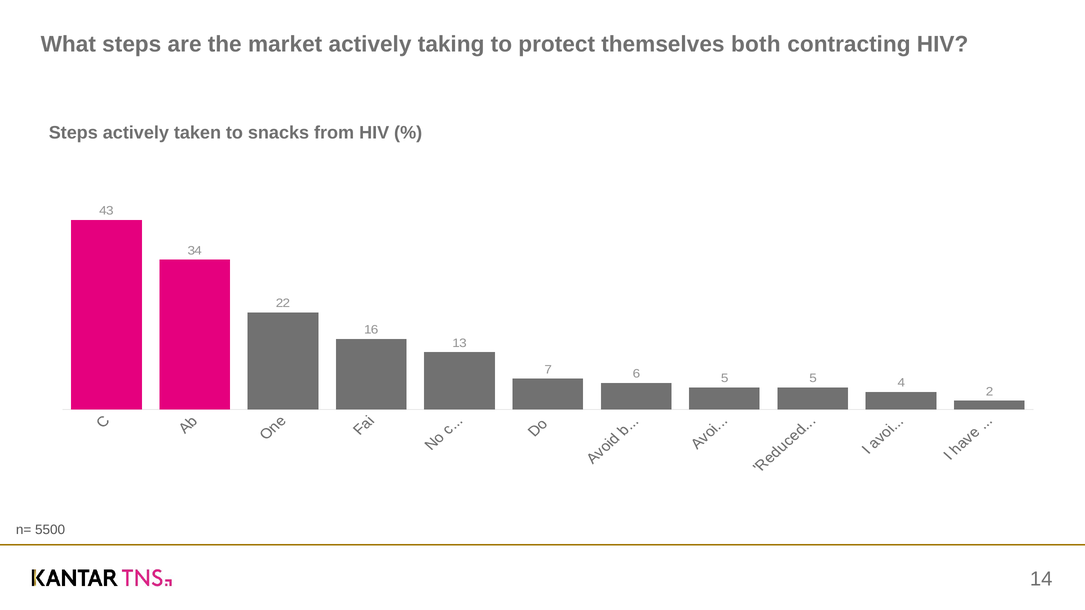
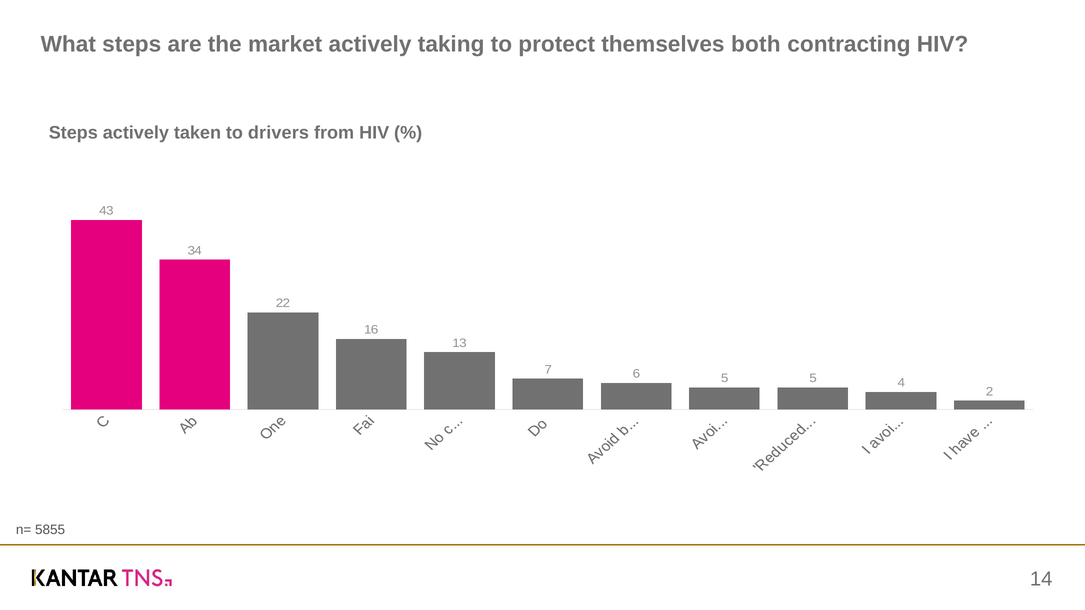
snacks: snacks -> drivers (278, 133)
5500: 5500 -> 5855 (50, 530)
